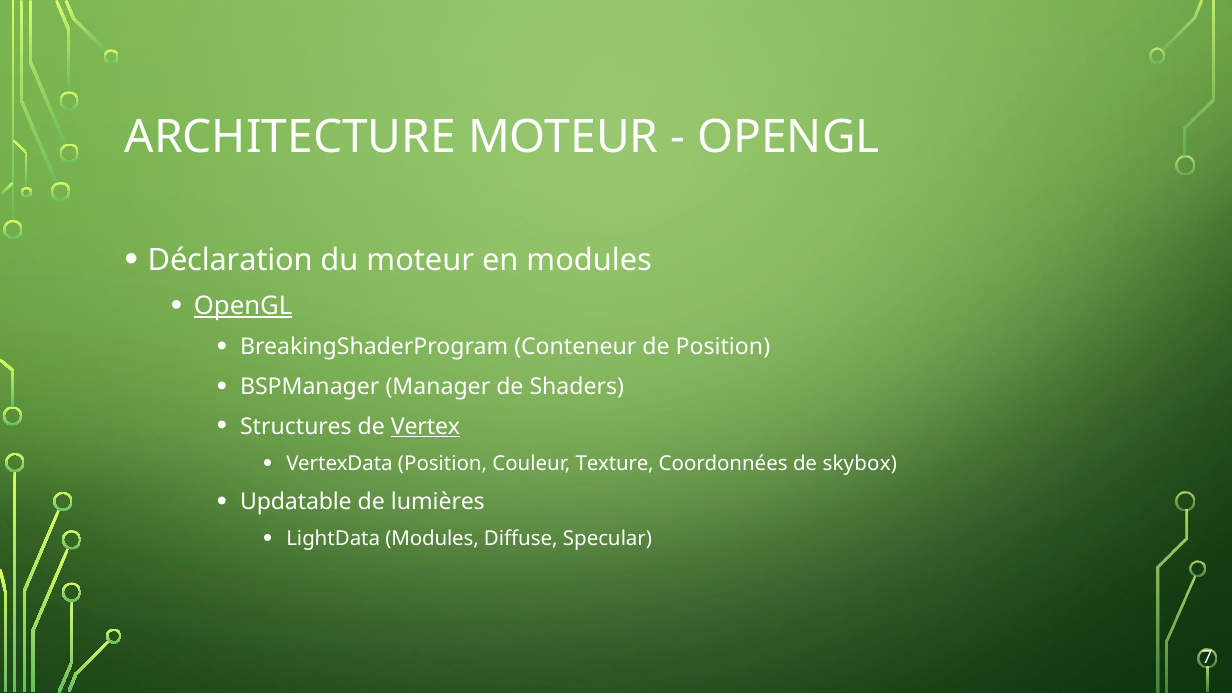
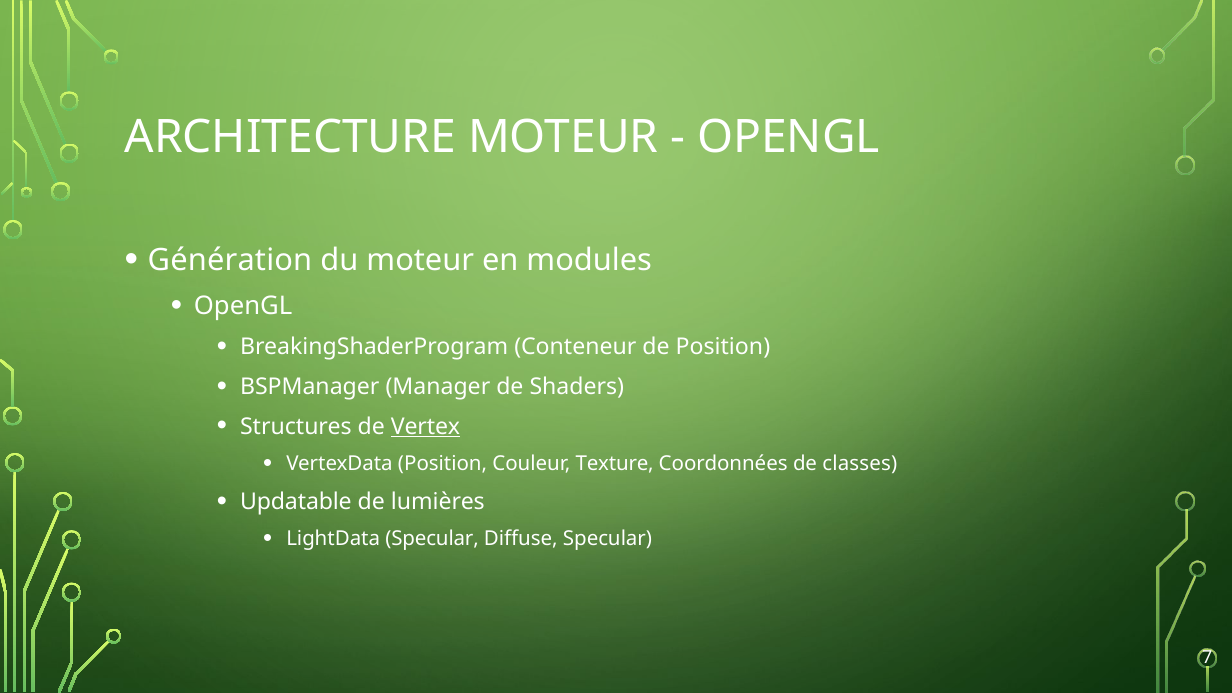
Déclaration: Déclaration -> Génération (230, 260)
OpenGL underline: present -> none (243, 306)
skybox: skybox -> classes (860, 464)
LightData Modules: Modules -> Specular (432, 539)
